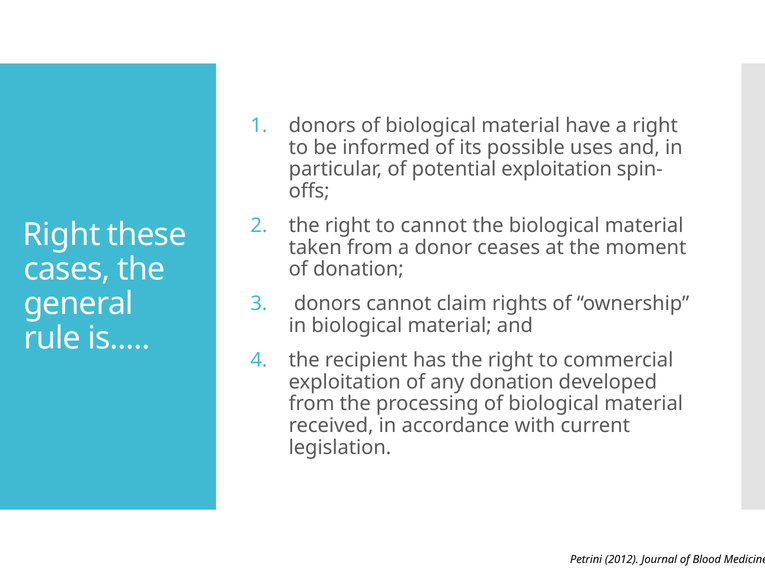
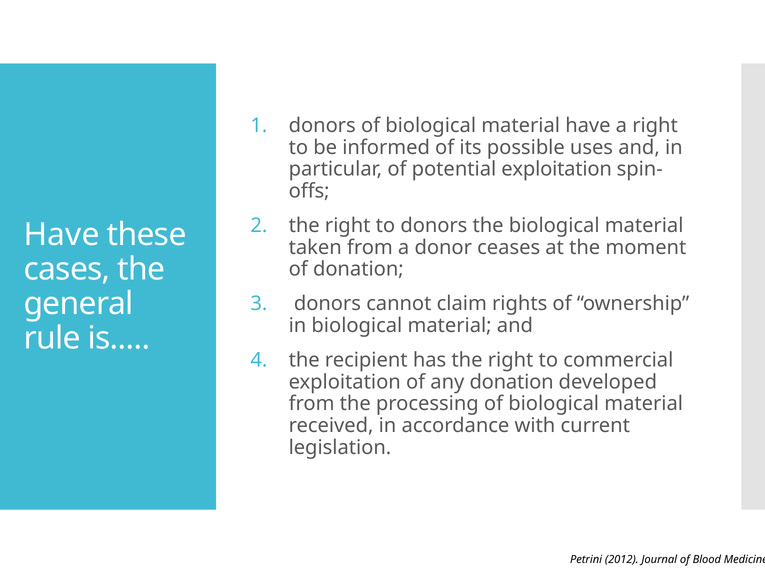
to cannot: cannot -> donors (434, 225)
Right: Right -> Have (62, 235)
